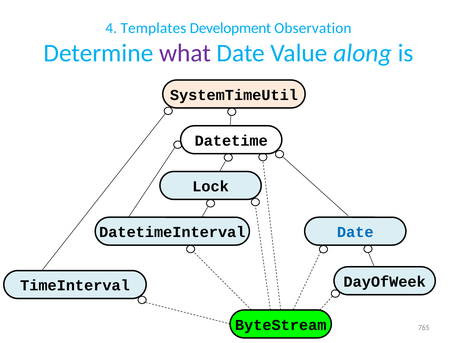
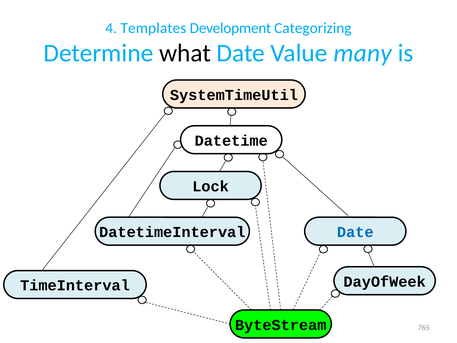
Observation: Observation -> Categorizing (313, 28)
what colour: purple -> black (185, 53)
along: along -> many (363, 53)
